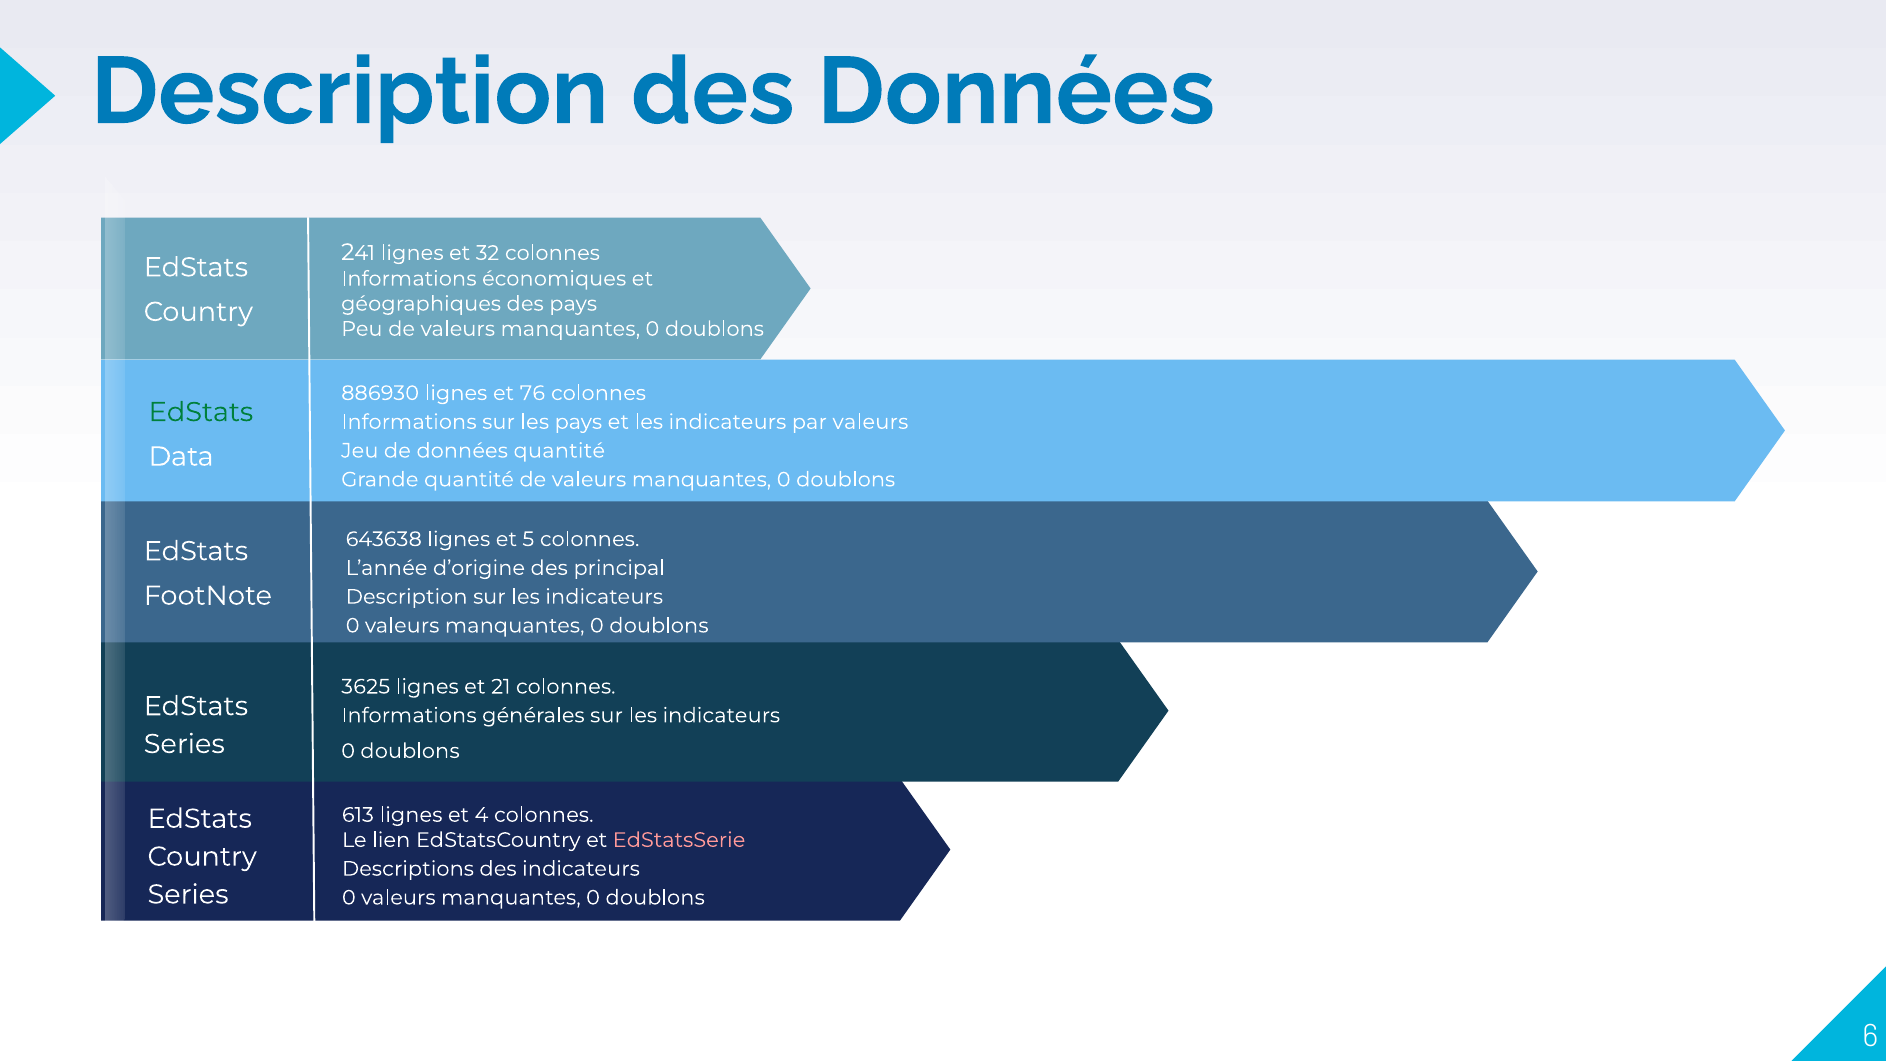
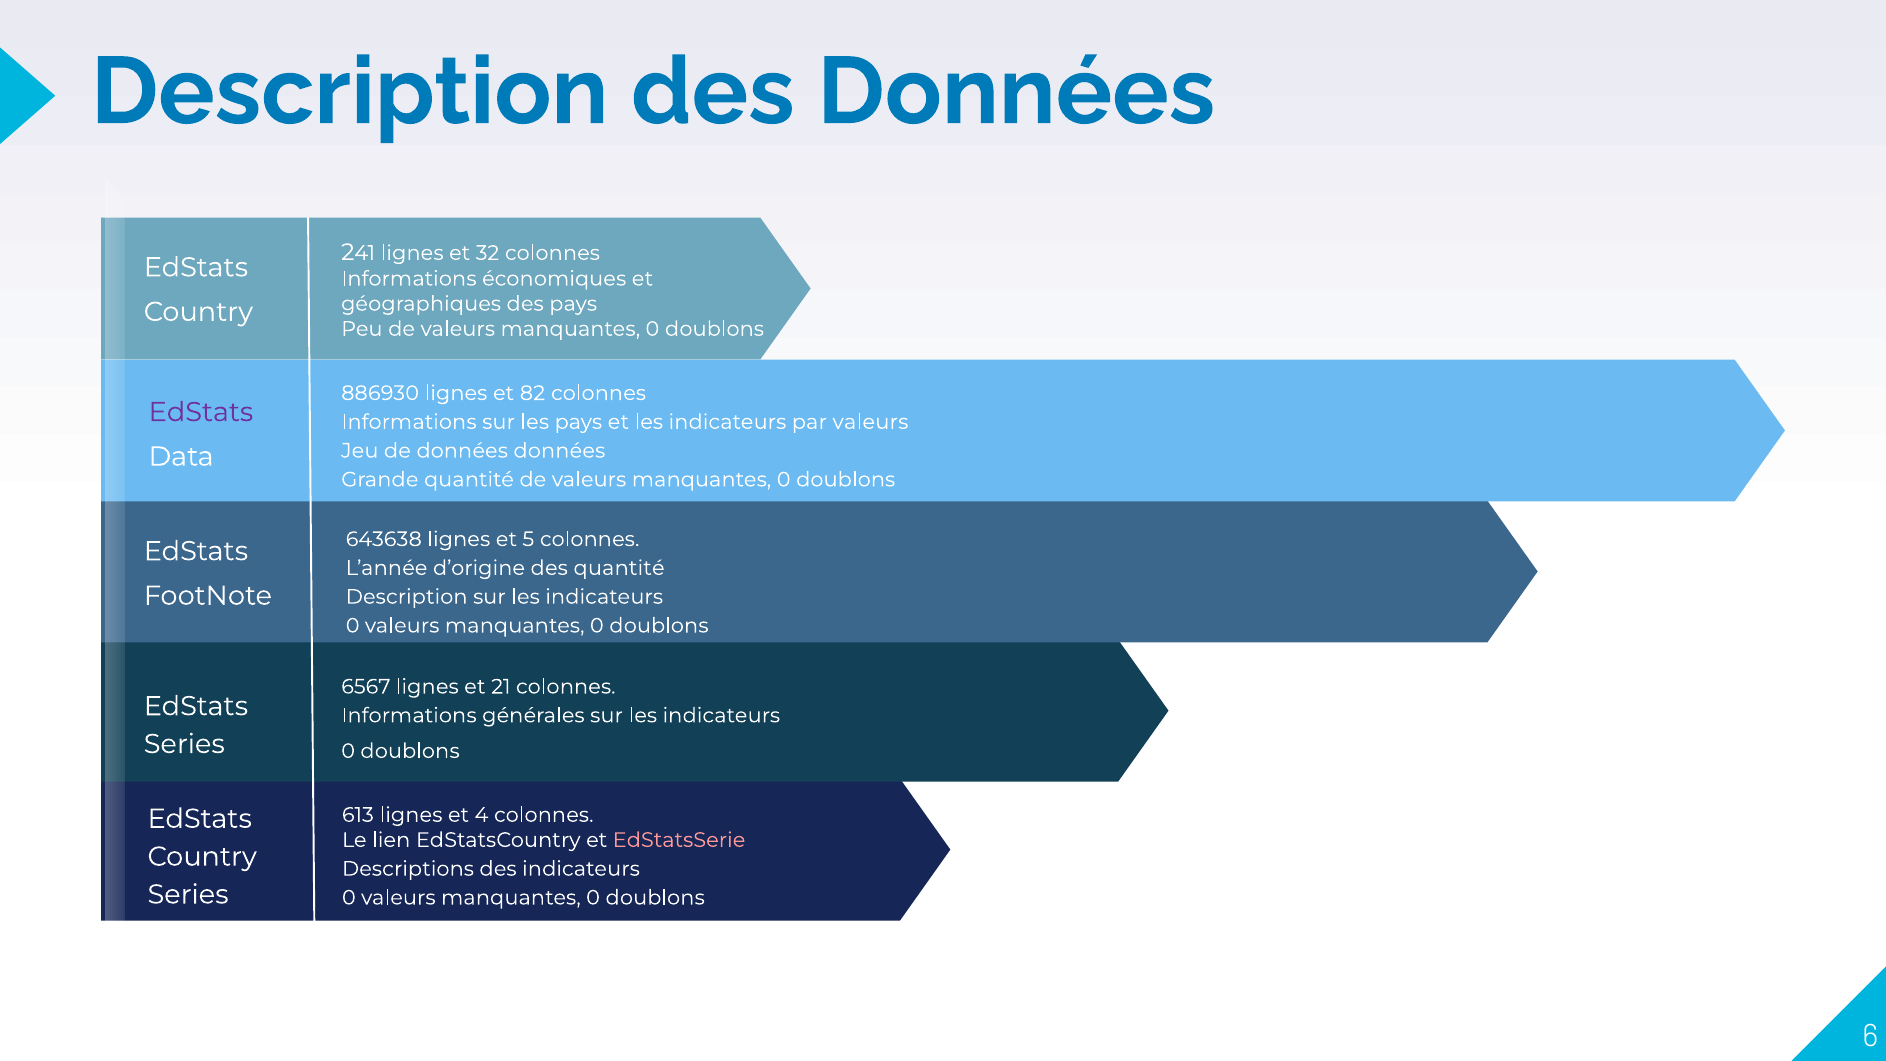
76: 76 -> 82 (532, 393)
EdStats colour: green -> purple (201, 412)
données quantité: quantité -> données (559, 451)
des principal: principal -> quantité (619, 568)
3625: 3625 -> 6567 (366, 687)
